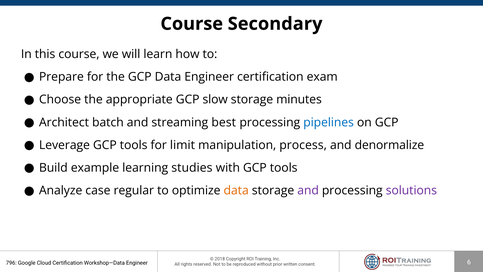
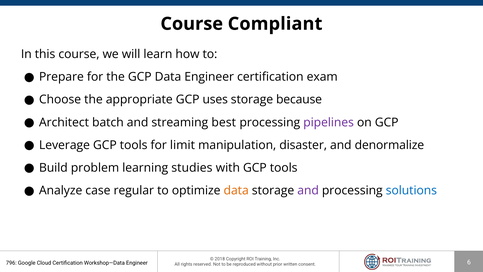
Secondary: Secondary -> Compliant (275, 24)
slow: slow -> uses (215, 100)
minutes: minutes -> because (299, 100)
pipelines colour: blue -> purple (329, 122)
process: process -> disaster (303, 145)
example: example -> problem (95, 168)
solutions colour: purple -> blue (411, 190)
